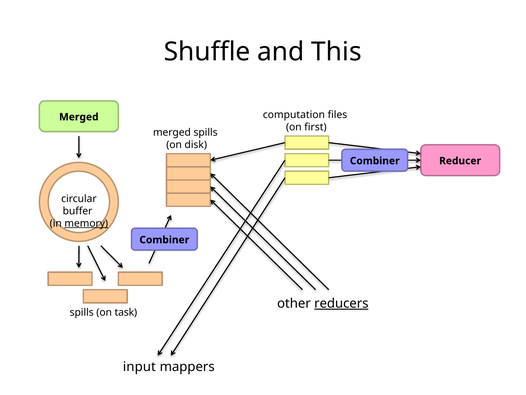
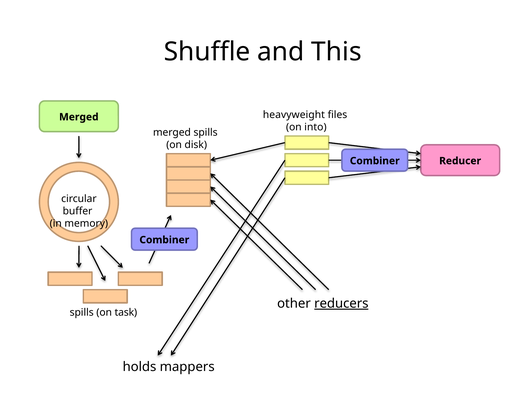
computation: computation -> heavyweight (294, 115)
first: first -> into (315, 127)
memory underline: present -> none (86, 223)
input: input -> holds (139, 366)
